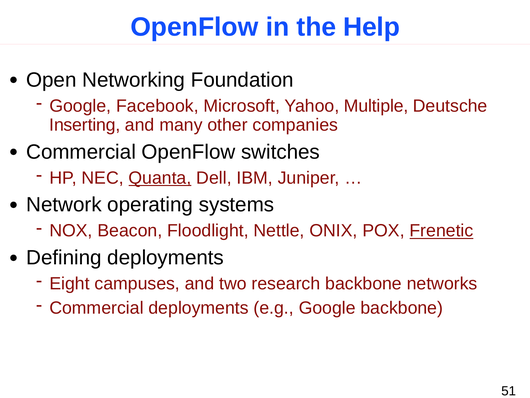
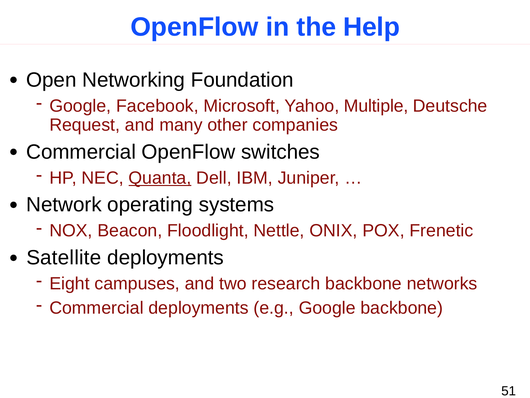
Inserting: Inserting -> Request (85, 125)
Frenetic underline: present -> none (441, 231)
Defining: Defining -> Satellite (64, 257)
